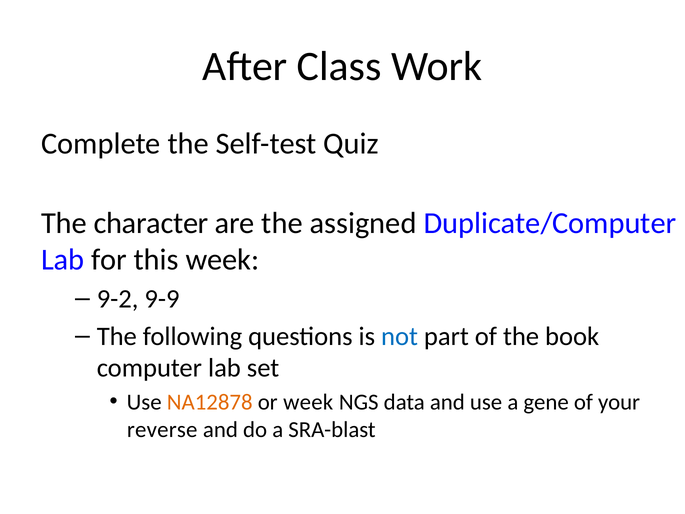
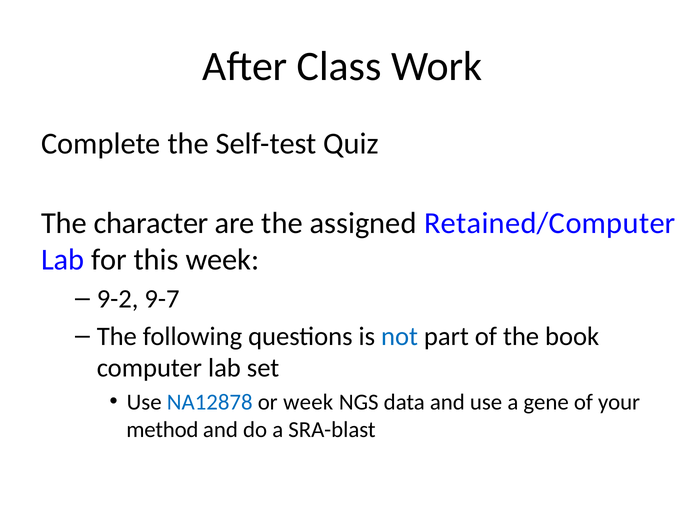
Duplicate/Computer: Duplicate/Computer -> Retained/Computer (550, 223)
9-9: 9-9 -> 9-7 (162, 299)
NA12878 colour: orange -> blue (210, 402)
reverse: reverse -> method (162, 429)
